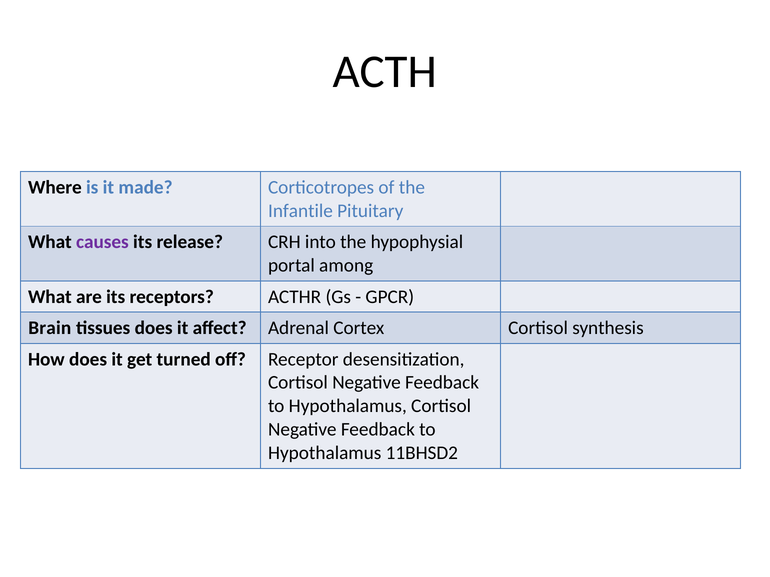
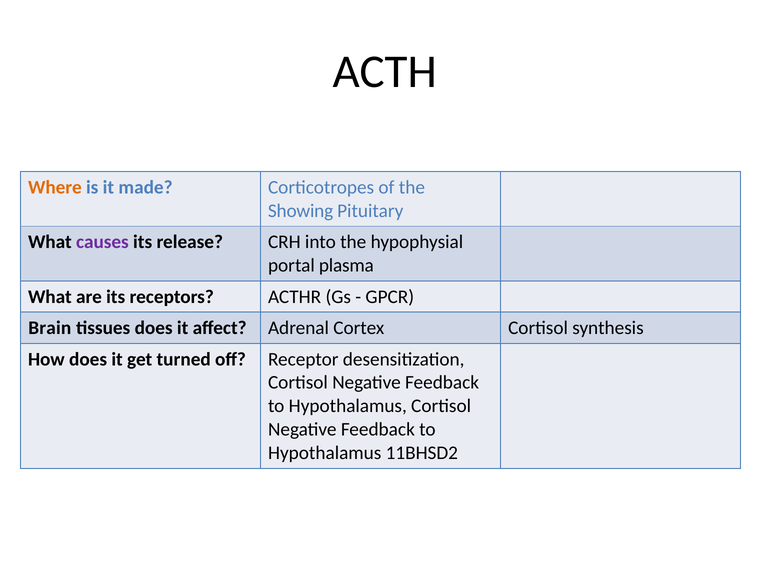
Where colour: black -> orange (55, 188)
Infantile: Infantile -> Showing (301, 211)
among: among -> plasma (346, 266)
